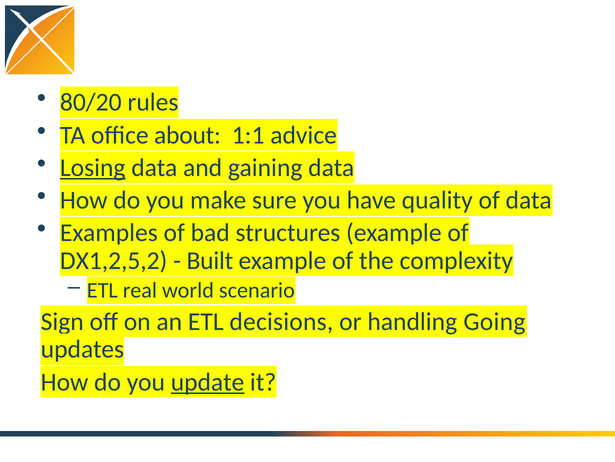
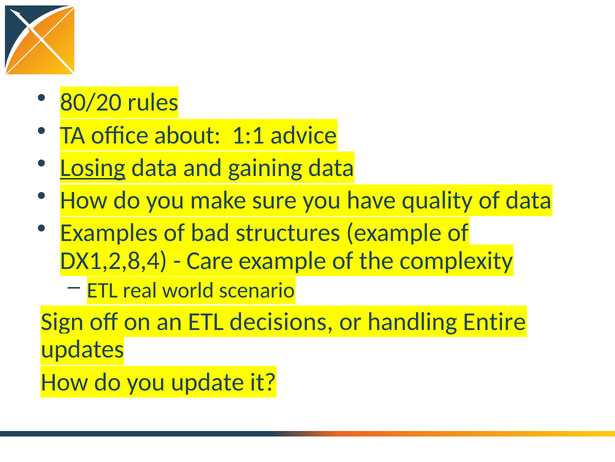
DX1,2,5,2: DX1,2,5,2 -> DX1,2,8,4 (114, 260)
Built: Built -> Care (210, 260)
Going: Going -> Entire (494, 321)
update underline: present -> none (208, 381)
